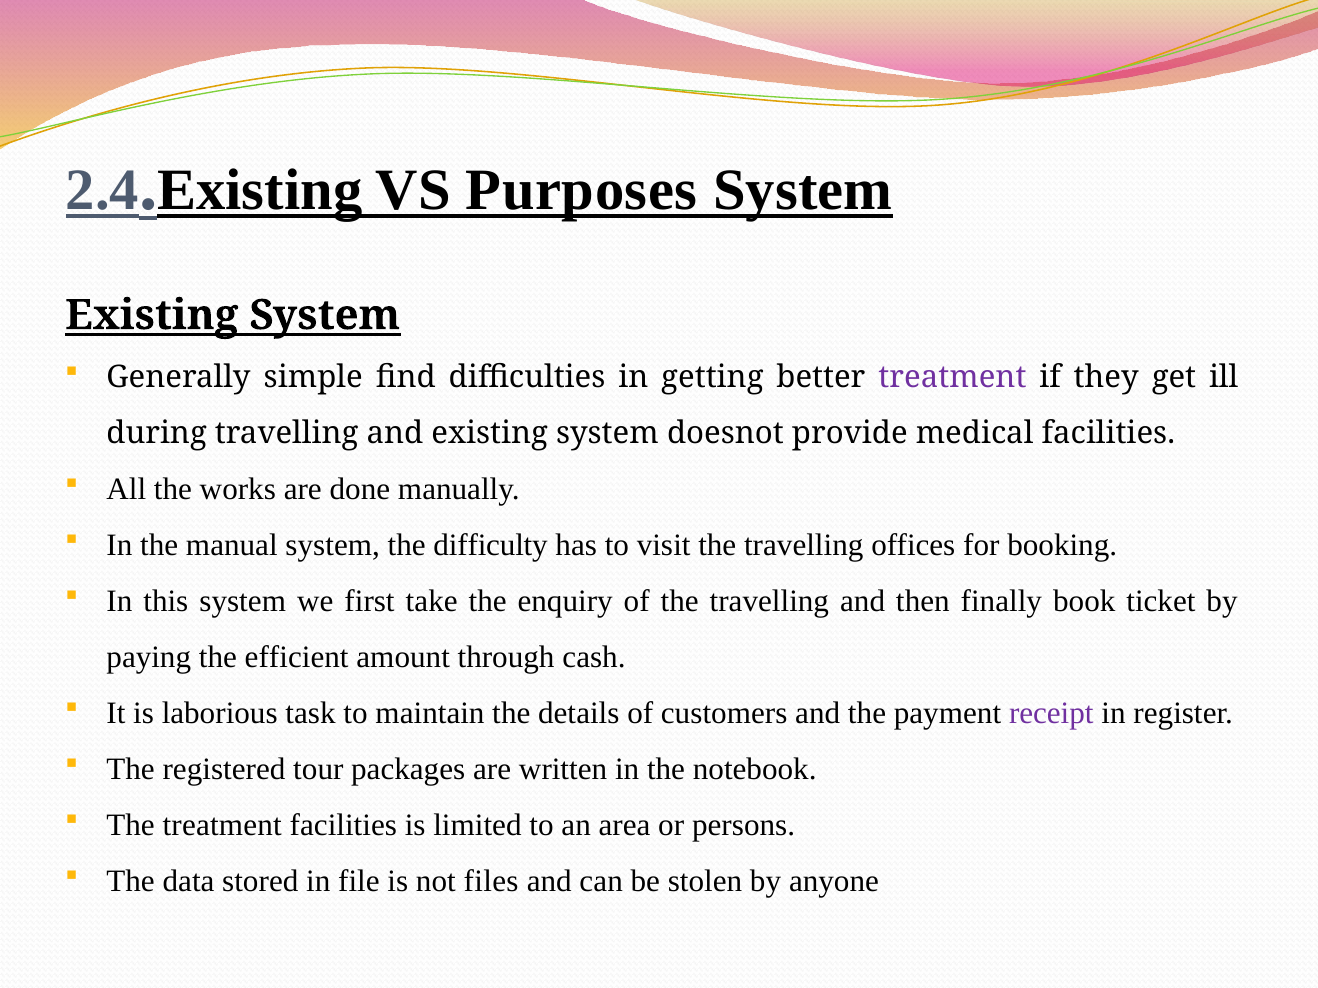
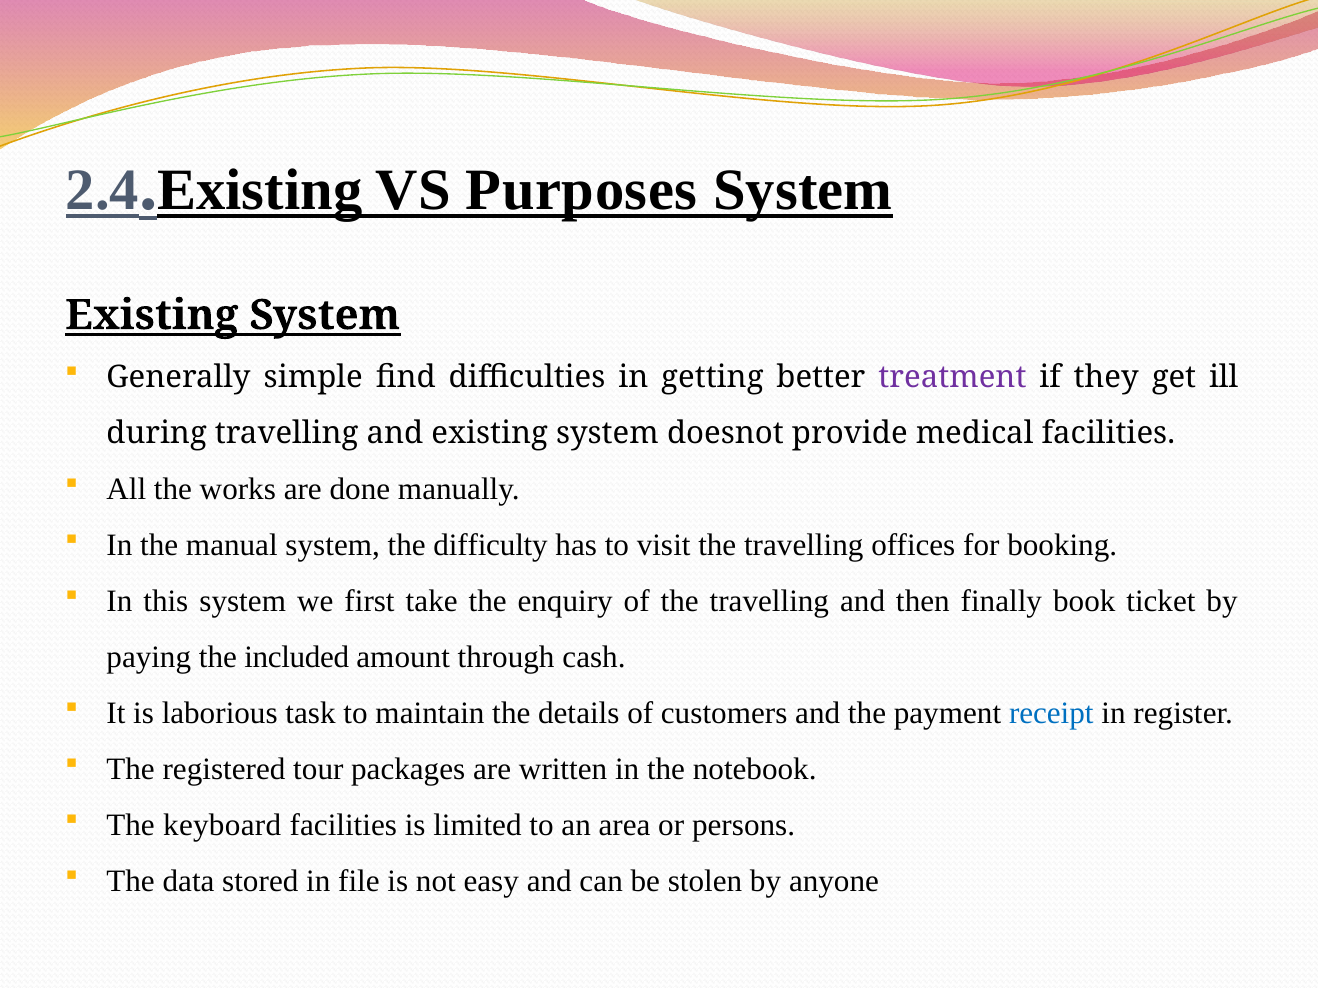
efficient: efficient -> included (297, 657)
receipt colour: purple -> blue (1051, 713)
The treatment: treatment -> keyboard (222, 826)
files: files -> easy (491, 882)
